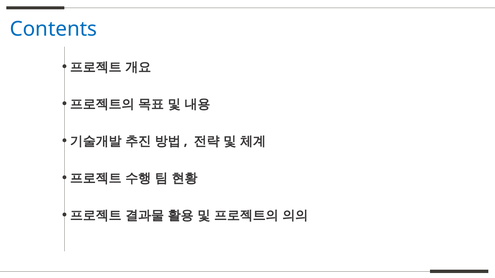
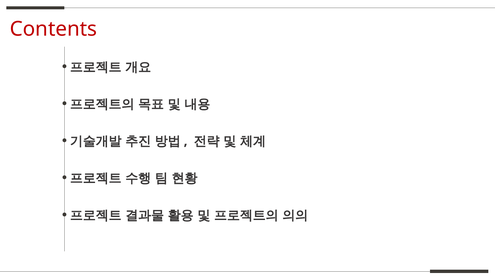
Contents colour: blue -> red (53, 29)
